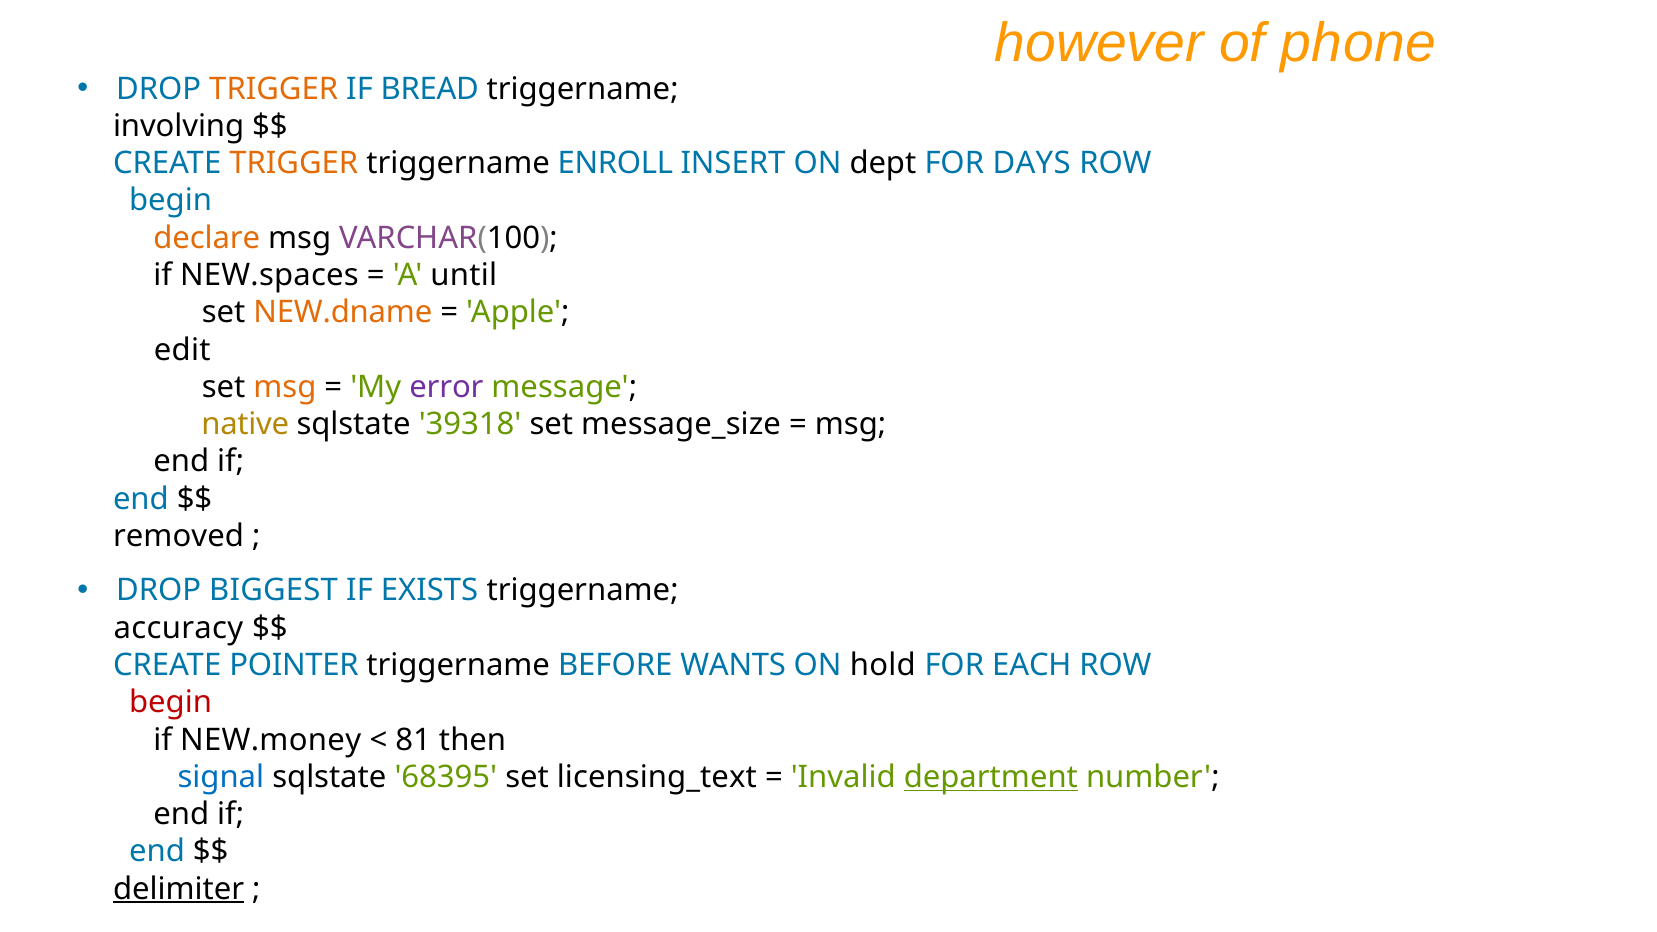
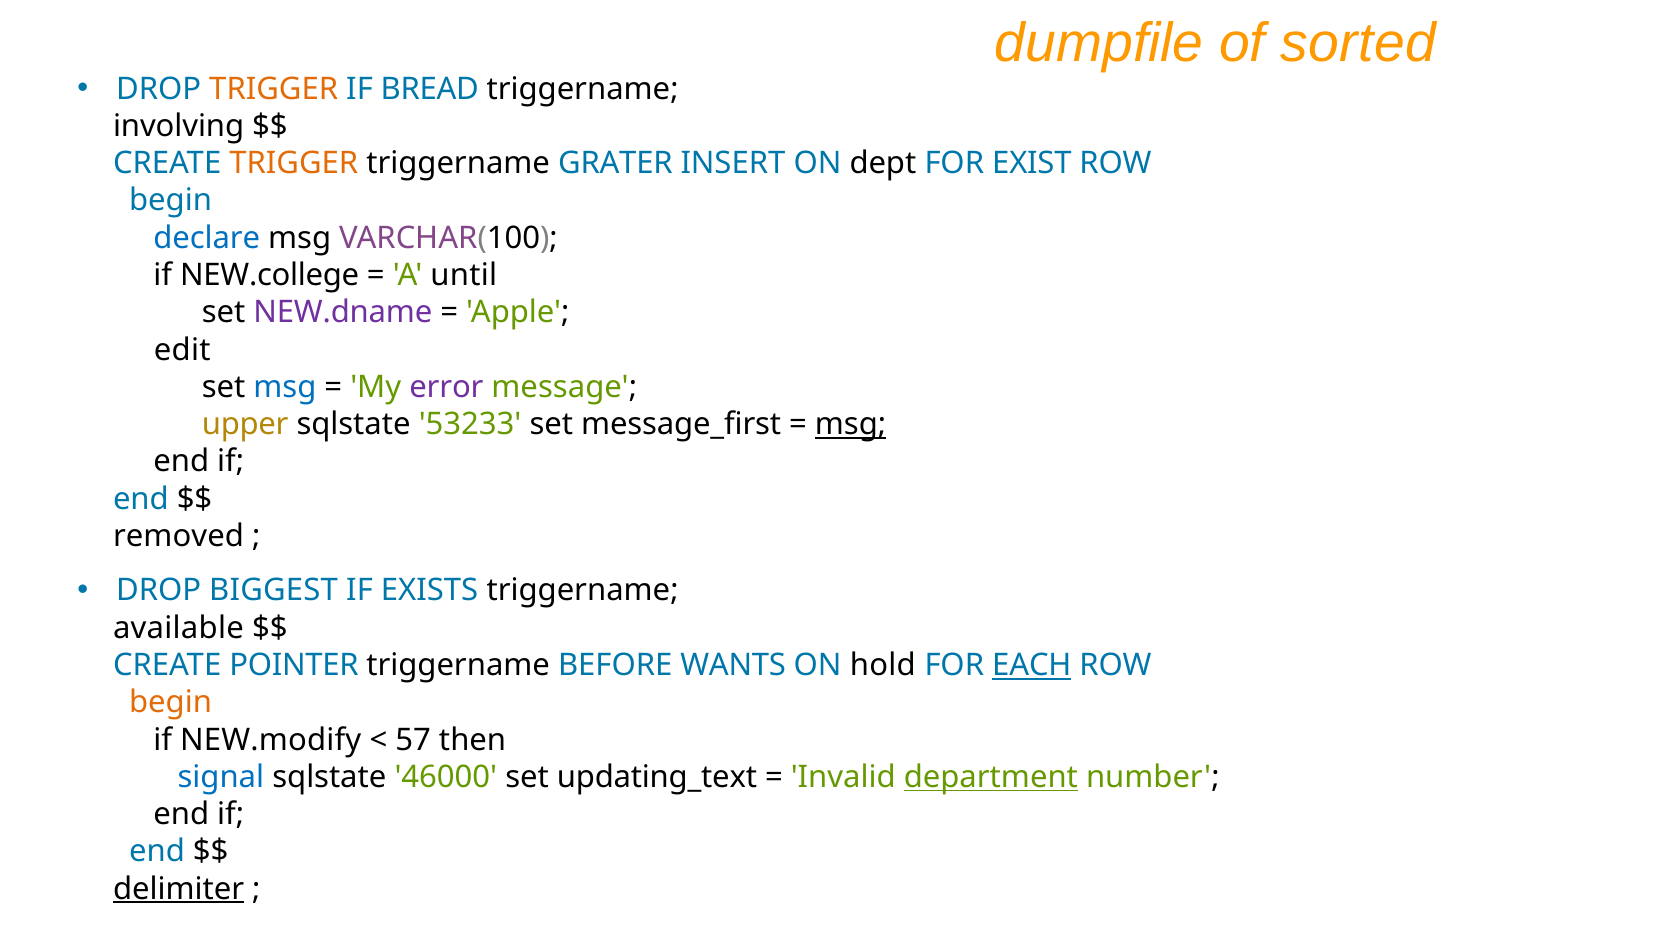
however: however -> dumpfile (1099, 43)
phone: phone -> sorted (1359, 43)
ENROLL: ENROLL -> GRATER (615, 163)
DAYS: DAYS -> EXIST (1032, 163)
declare colour: orange -> blue (207, 238)
NEW.spaces: NEW.spaces -> NEW.college (270, 275)
NEW.dname colour: orange -> purple (343, 313)
msg colour: orange -> blue (285, 387)
native: native -> upper (245, 424)
39318: 39318 -> 53233 (470, 424)
message_size: message_size -> message_first (681, 424)
msg underline: none -> present (851, 424)
accuracy: accuracy -> available (178, 628)
EACH underline: none -> present (1032, 665)
begin colour: red -> orange (171, 703)
NEW.money: NEW.money -> NEW.modify (271, 740)
81: 81 -> 57 (413, 740)
68395: 68395 -> 46000 (446, 777)
licensing_text: licensing_text -> updating_text (657, 777)
